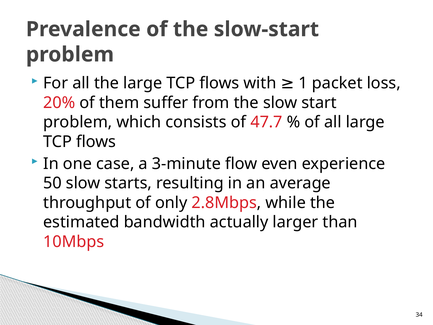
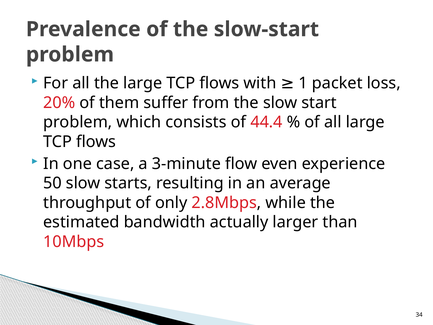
47.7: 47.7 -> 44.4 (267, 122)
